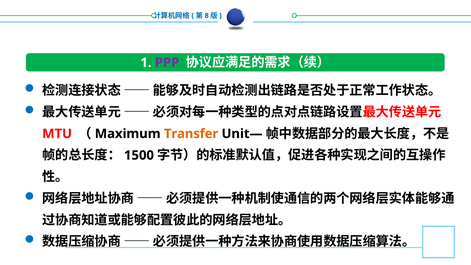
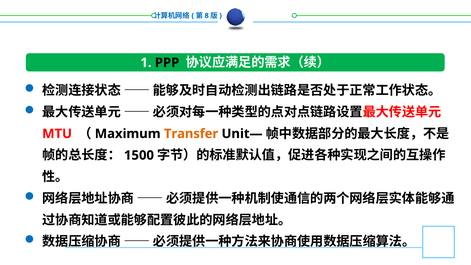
PPP colour: purple -> black (167, 63)
